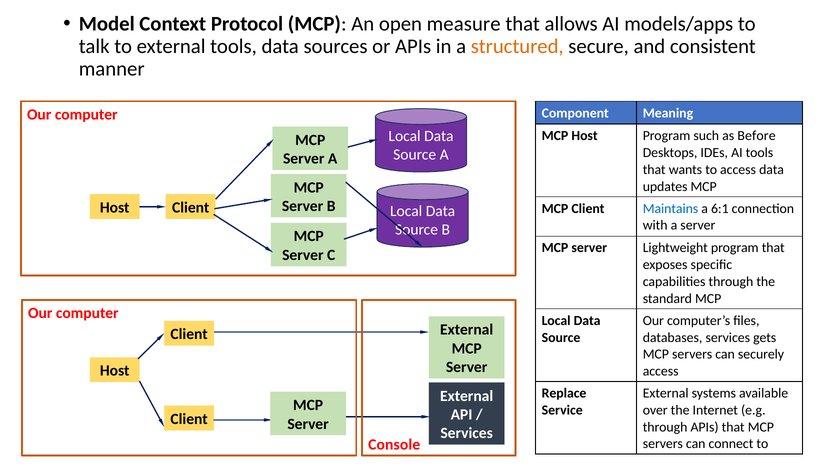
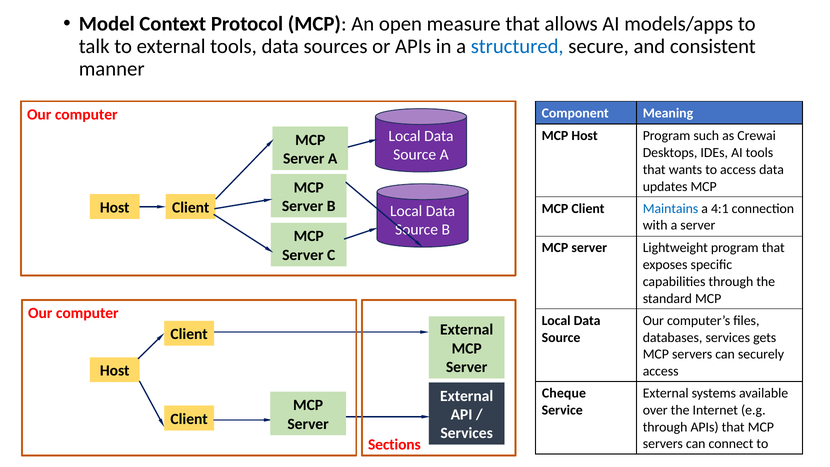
structured colour: orange -> blue (517, 46)
Before: Before -> Crewai (757, 136)
6:1: 6:1 -> 4:1 (720, 208)
Replace: Replace -> Cheque (564, 393)
Console: Console -> Sections (394, 444)
